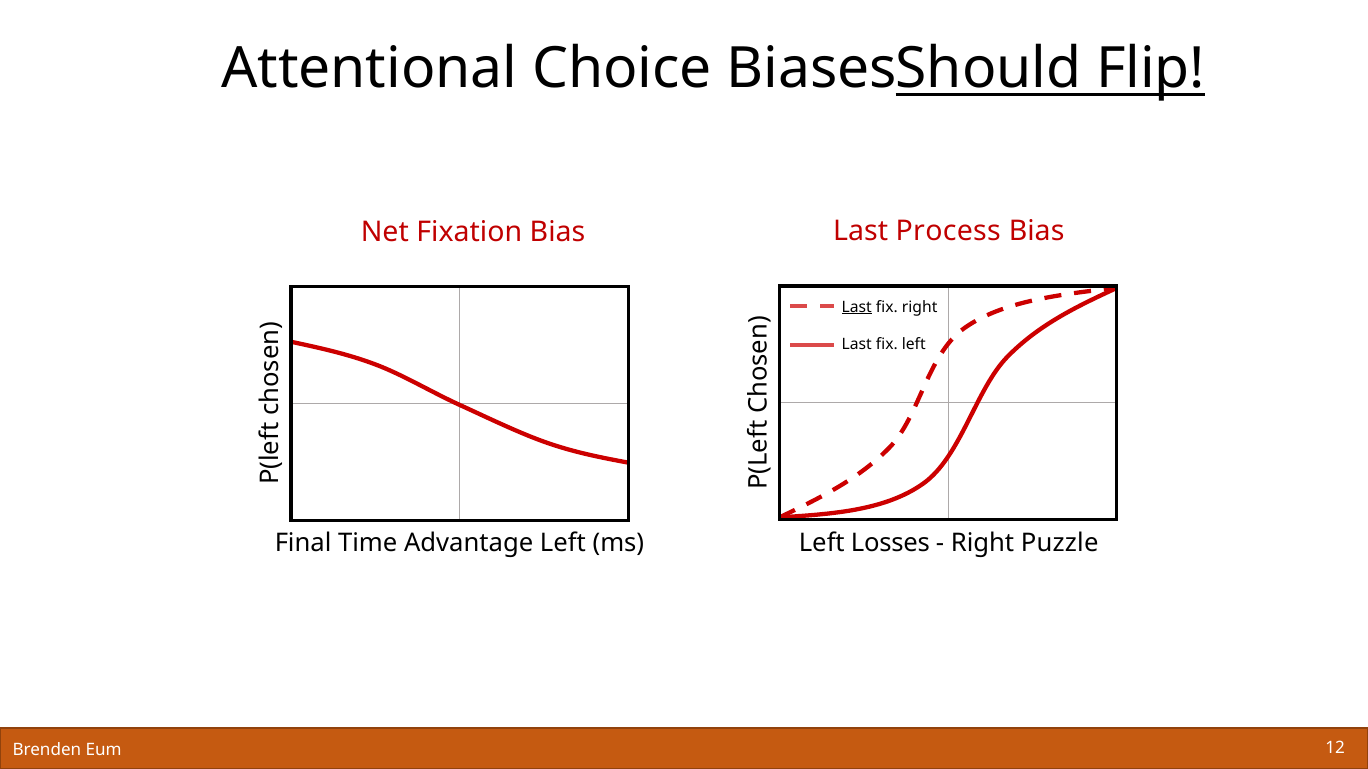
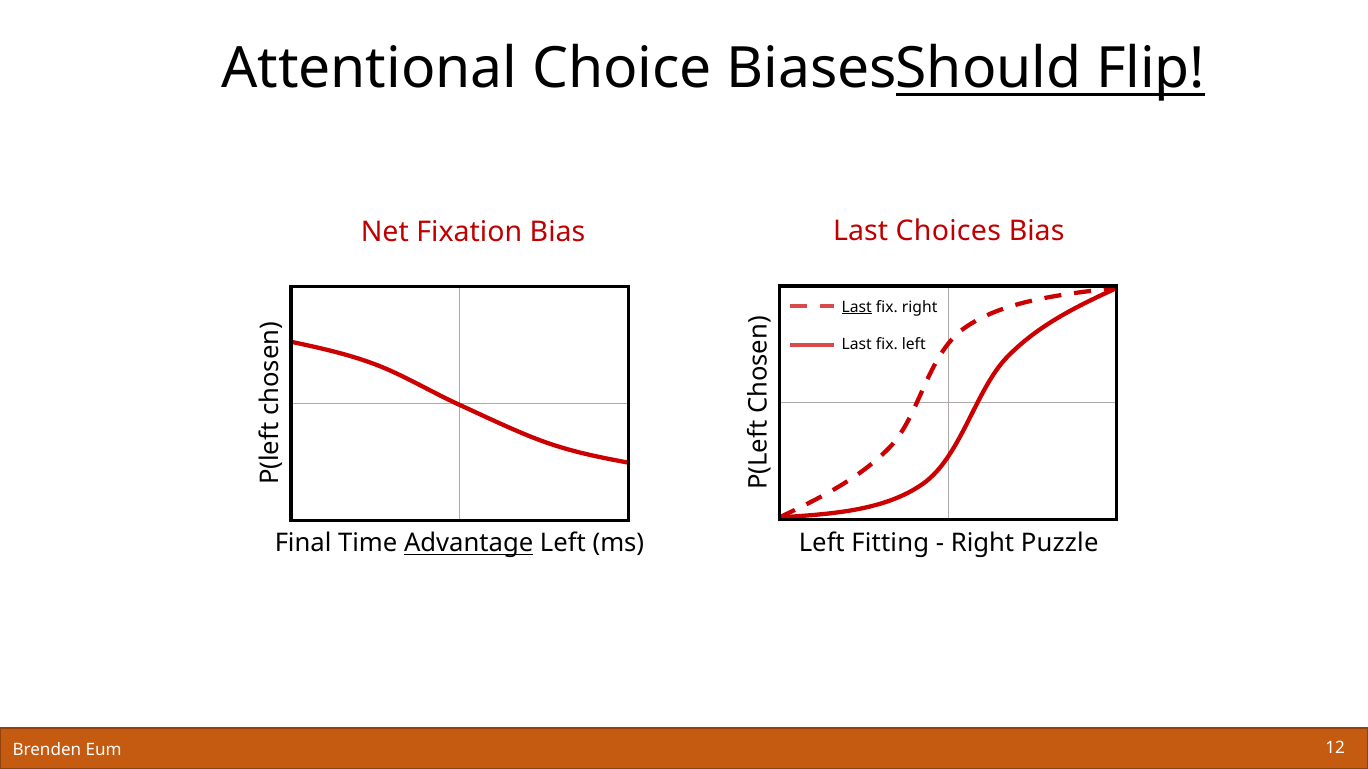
Process: Process -> Choices (948, 231)
Advantage underline: none -> present (469, 544)
Losses: Losses -> Fitting (890, 544)
